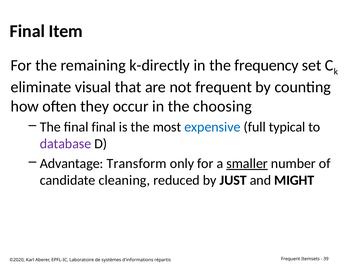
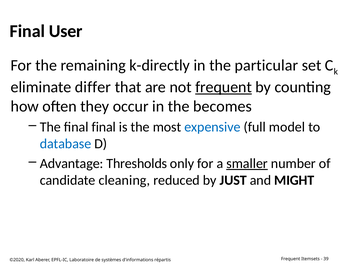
Item: Item -> User (66, 31)
frequency: frequency -> particular (266, 65)
visual: visual -> differ (93, 87)
frequent underline: none -> present (224, 87)
choosing: choosing -> becomes (223, 106)
typical: typical -> model (287, 127)
database colour: purple -> blue (66, 143)
Transform: Transform -> Thresholds (137, 163)
